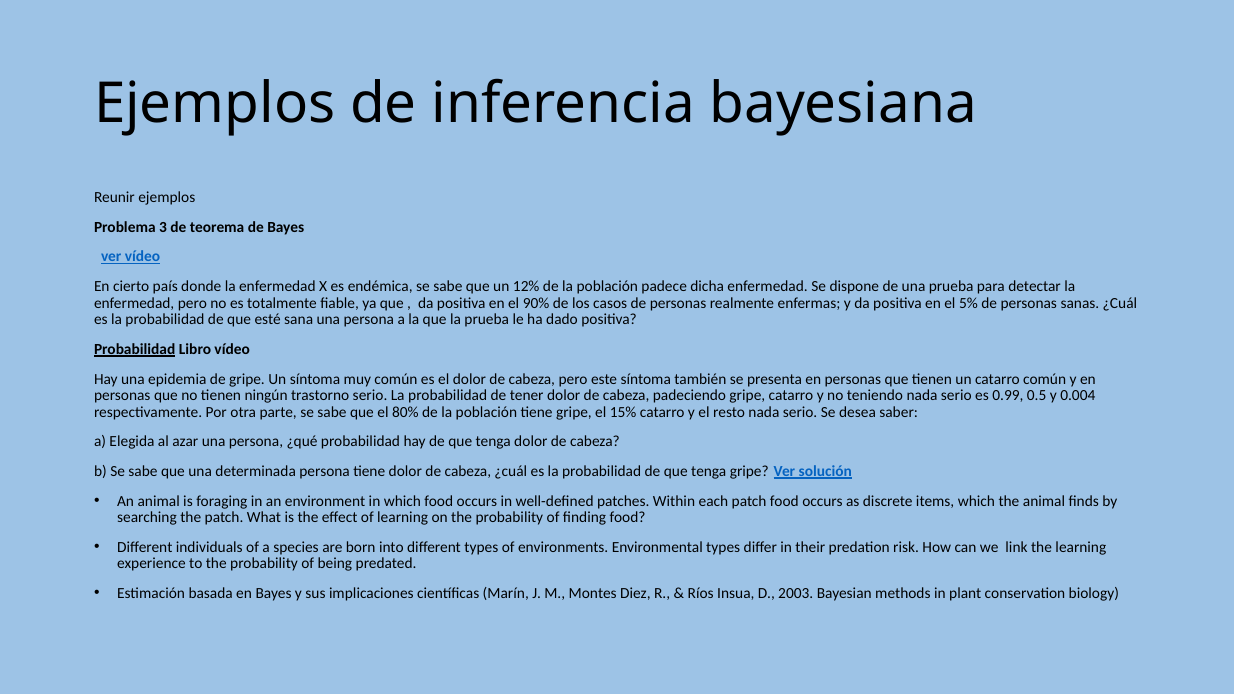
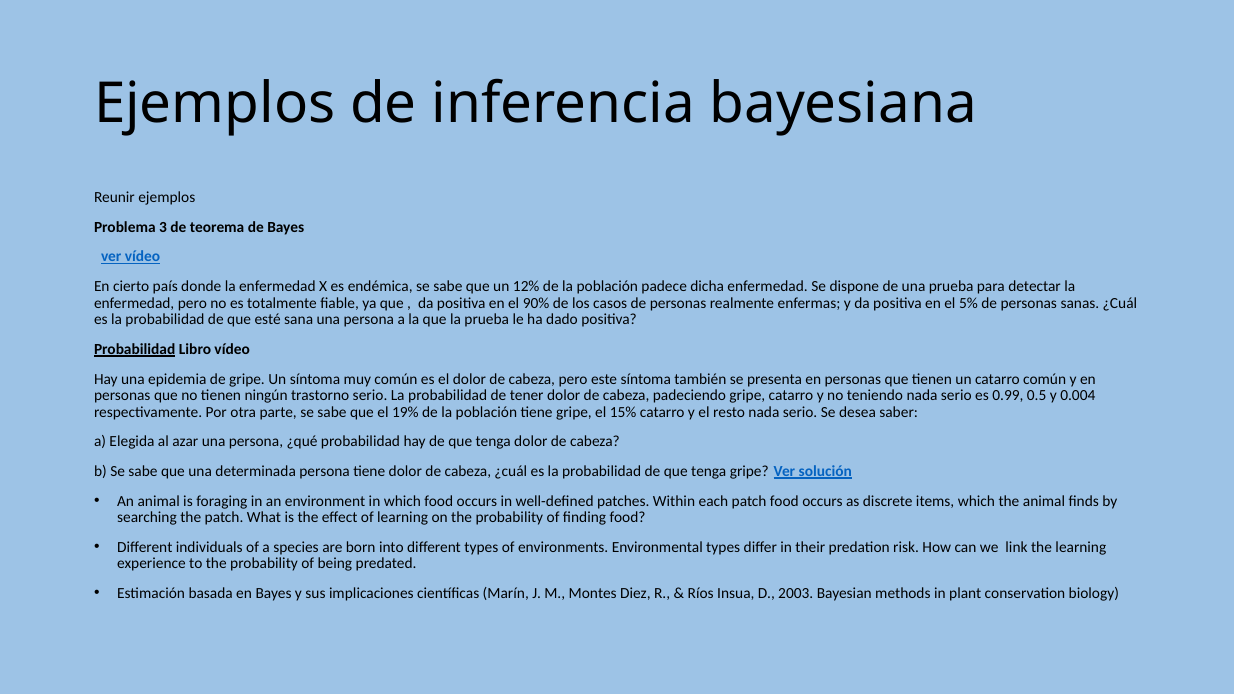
80%: 80% -> 19% (405, 412)
